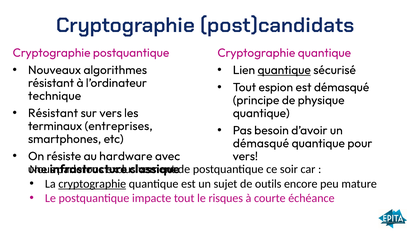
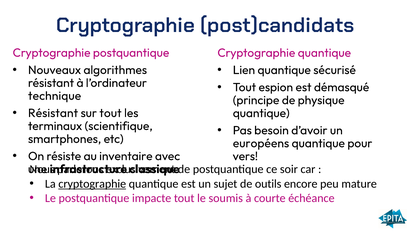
quantique underline: present -> none (284, 70)
sur vers: vers -> tout (110, 113)
entreprises: entreprises -> scientifique (119, 126)
démasqué: démasqué -> européens (261, 143)
hardware: hardware -> inventaire (126, 156)
risques: risques -> soumis (226, 198)
